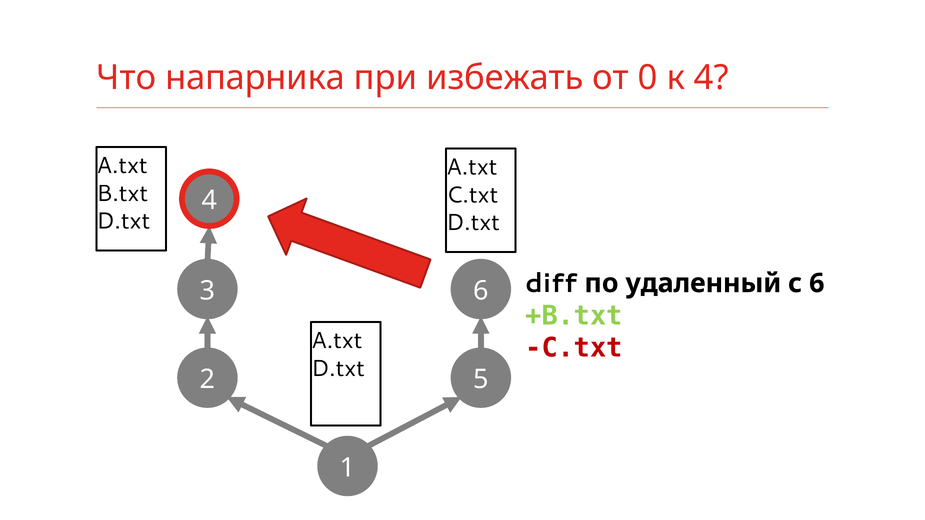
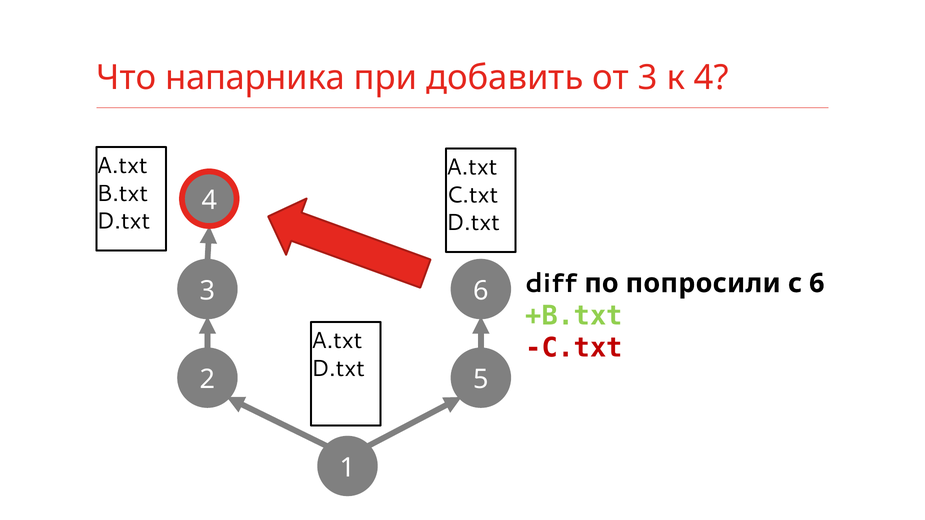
избежать: избежать -> добавить (505, 78)
от 0: 0 -> 3 (648, 78)
удаленный: удаленный -> попросили (703, 283)
